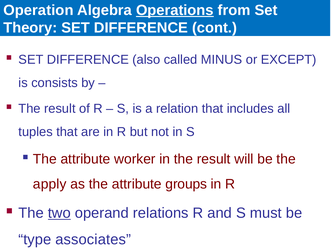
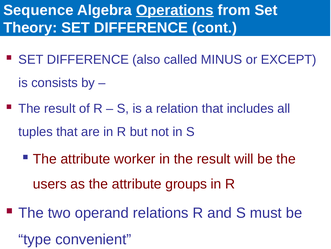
Operation: Operation -> Sequence (38, 10)
apply: apply -> users (50, 183)
two underline: present -> none (59, 212)
associates: associates -> convenient (93, 239)
